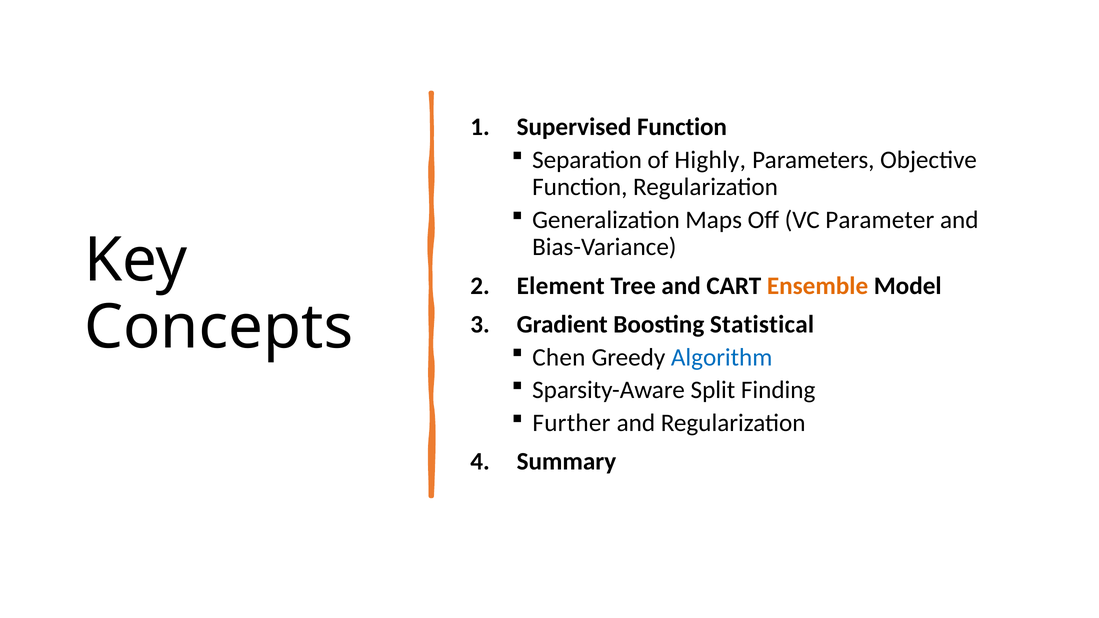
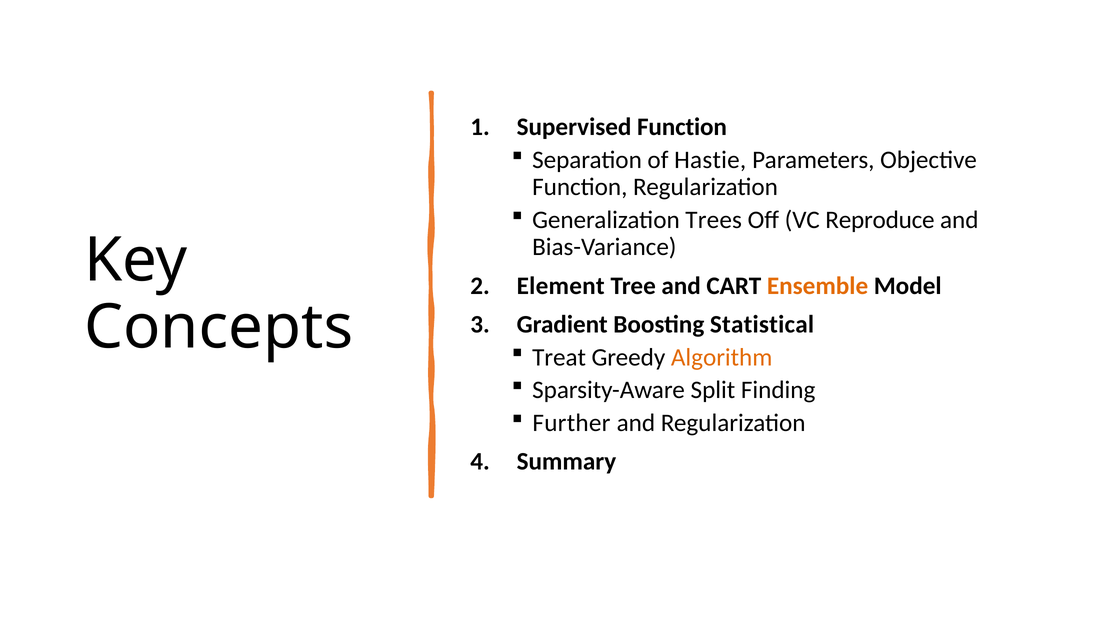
Highly: Highly -> Hastie (710, 160)
Maps: Maps -> Trees (714, 220)
Parameter: Parameter -> Reproduce (880, 220)
Chen: Chen -> Treat (559, 357)
Algorithm colour: blue -> orange (722, 357)
